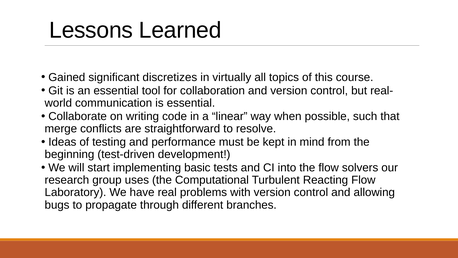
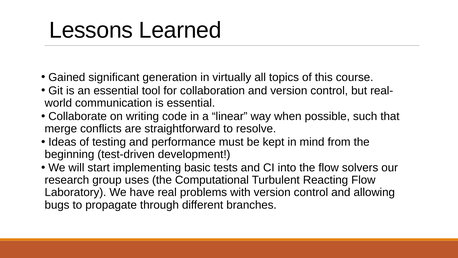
discretizes: discretizes -> generation (170, 77)
